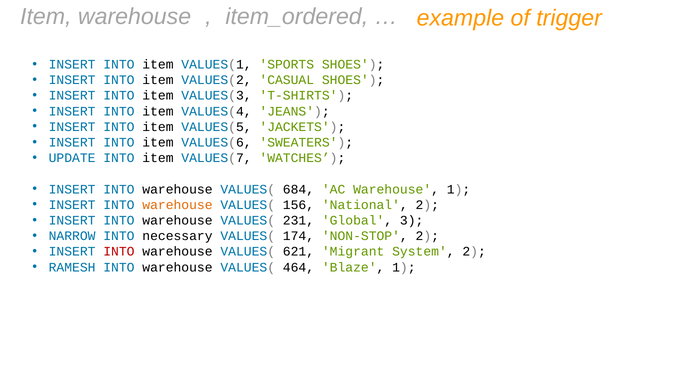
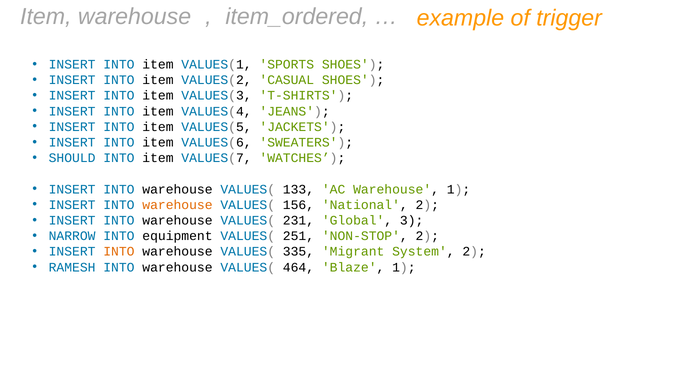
UPDATE: UPDATE -> SHOULD (72, 158)
684: 684 -> 133 (298, 189)
necessary: necessary -> equipment (177, 236)
174: 174 -> 251 (298, 236)
INTO colour: red -> orange (119, 252)
621: 621 -> 335 (298, 252)
